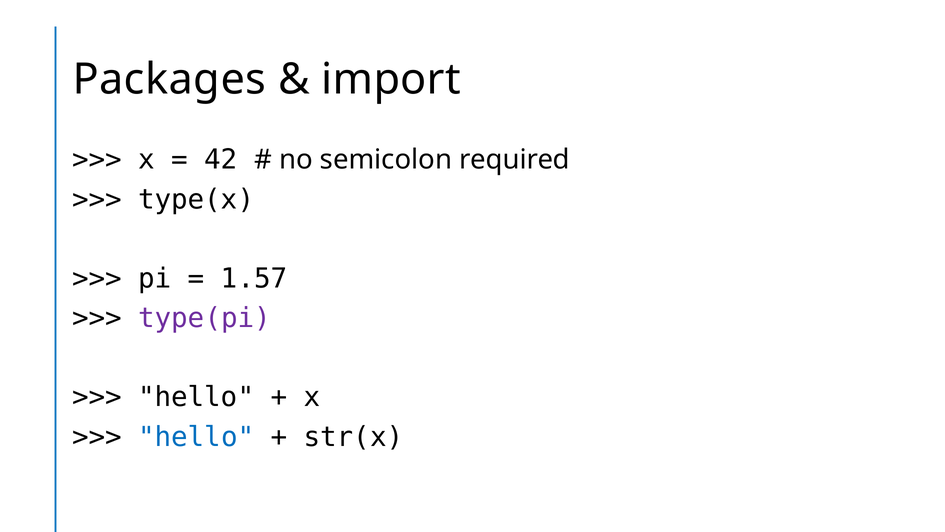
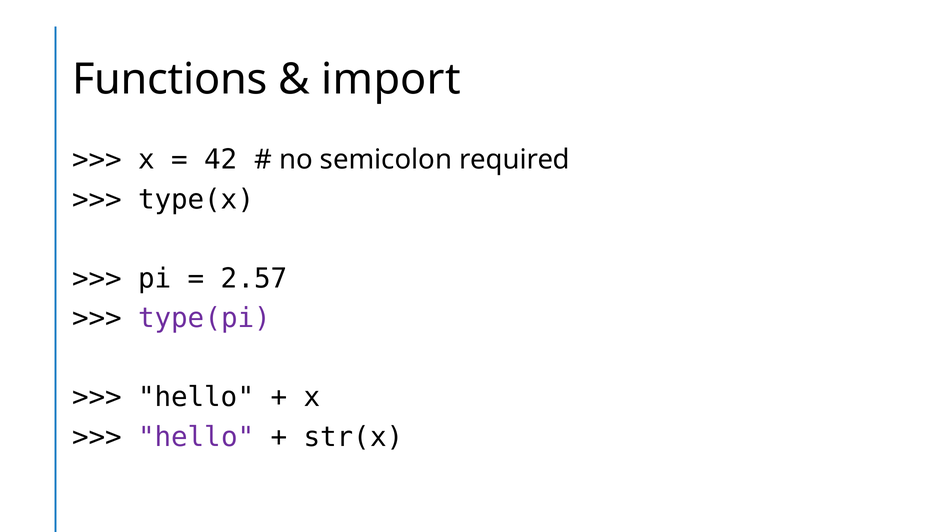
Packages: Packages -> Functions (170, 79)
1.57: 1.57 -> 2.57 (254, 278)
hello colour: blue -> purple (196, 437)
